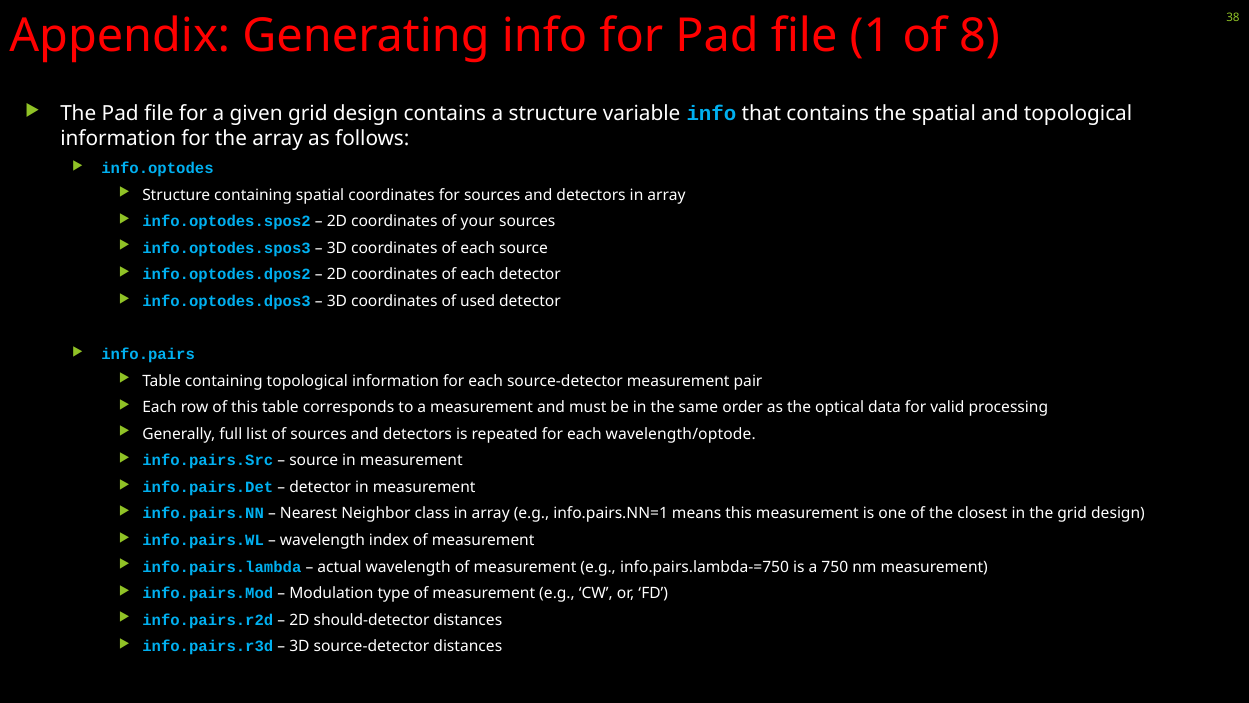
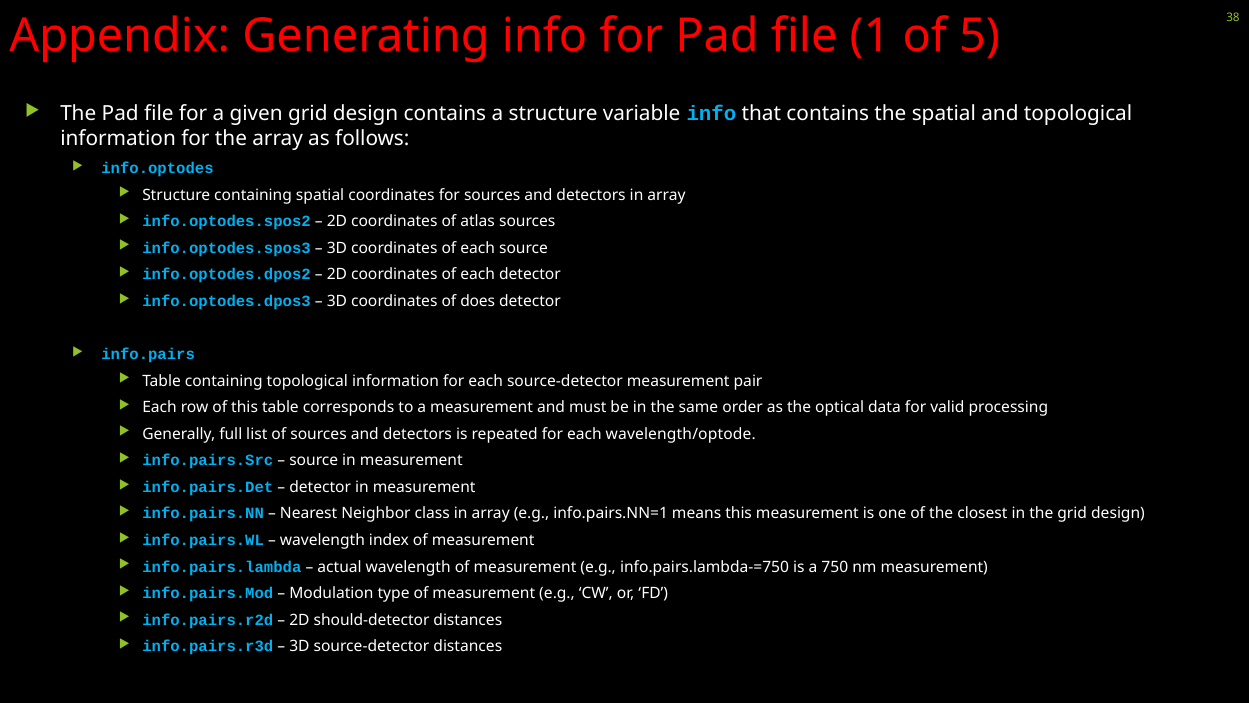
8: 8 -> 5 (980, 36)
your: your -> atlas (478, 221)
used: used -> does (478, 301)
